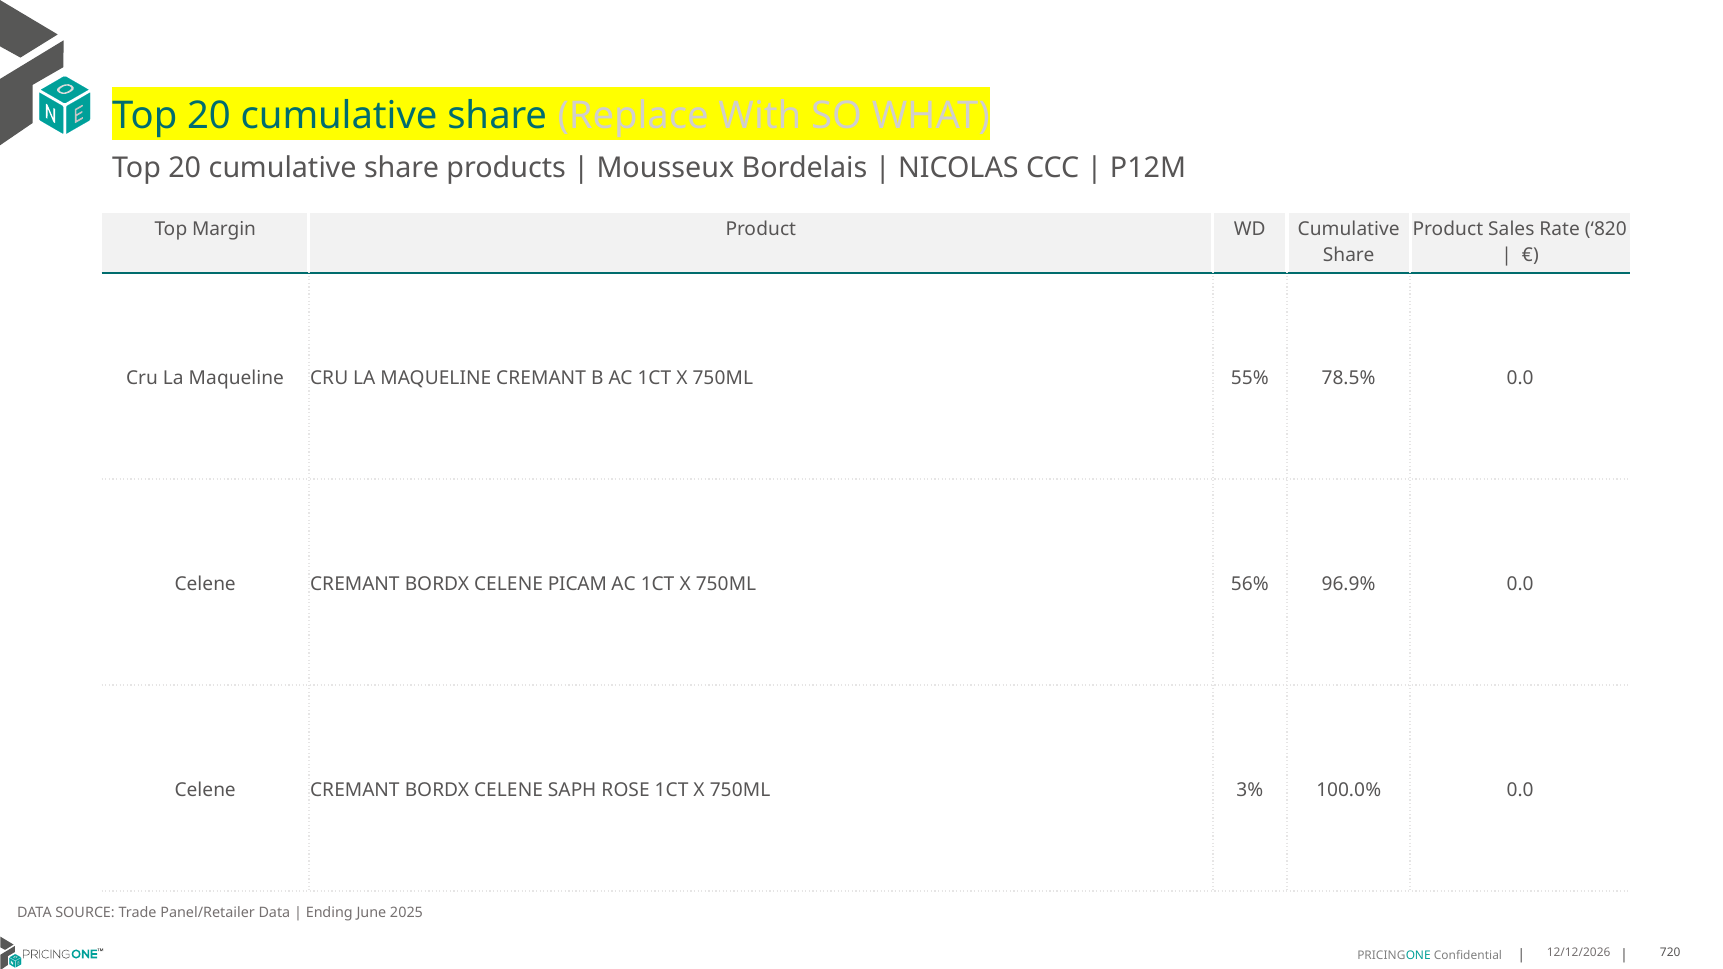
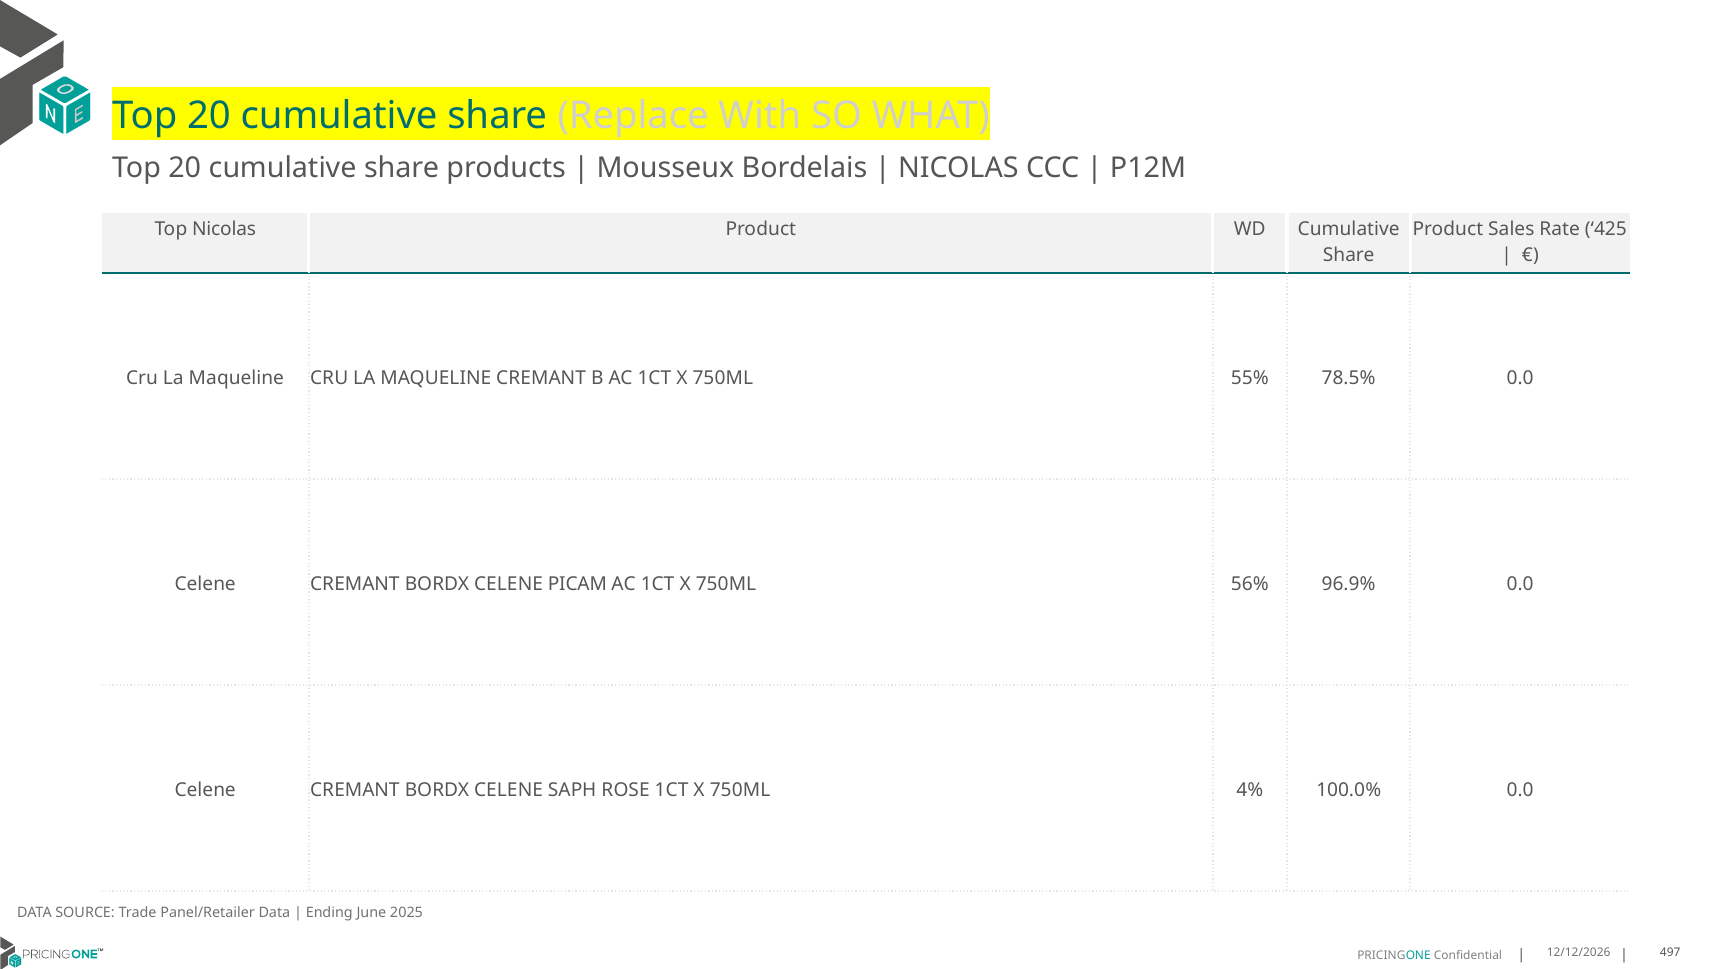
Top Margin: Margin -> Nicolas (224, 229)
820: 820 -> 425 (1606, 229)
3%: 3% -> 4% (1250, 790)
720: 720 -> 497 (1670, 953)
